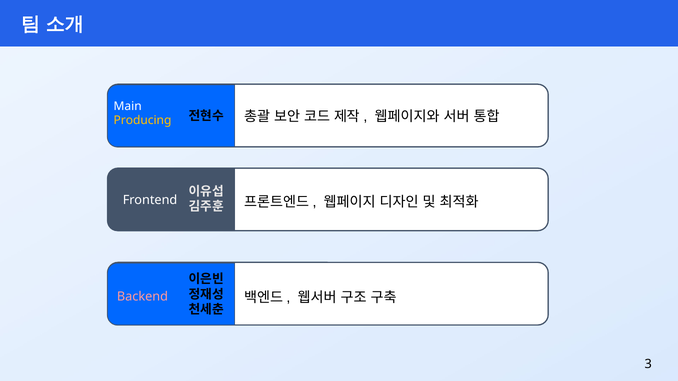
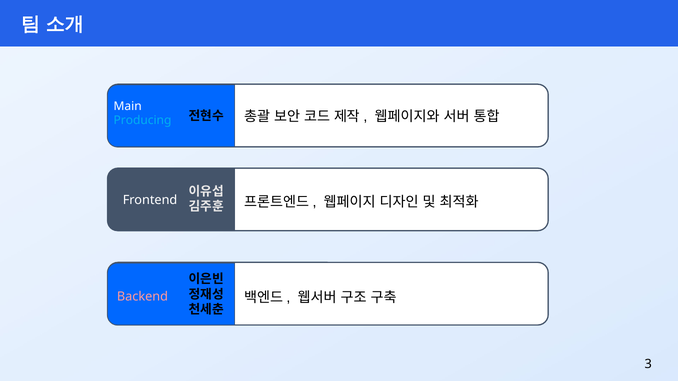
Producing colour: yellow -> light blue (142, 121)
